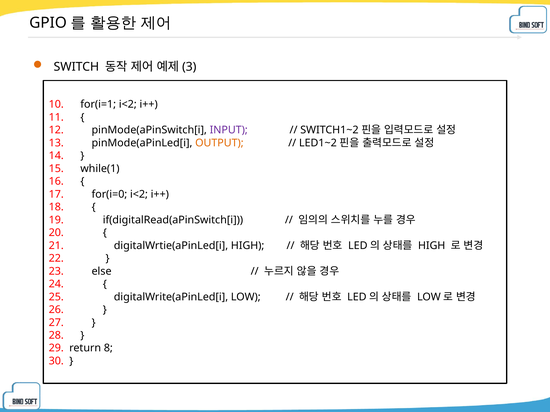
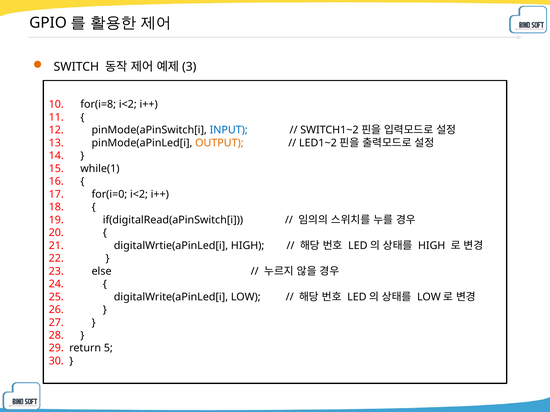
for(i=1: for(i=1 -> for(i=8 (98, 105)
INPUT colour: purple -> blue (229, 130)
8: 8 -> 5 (108, 349)
